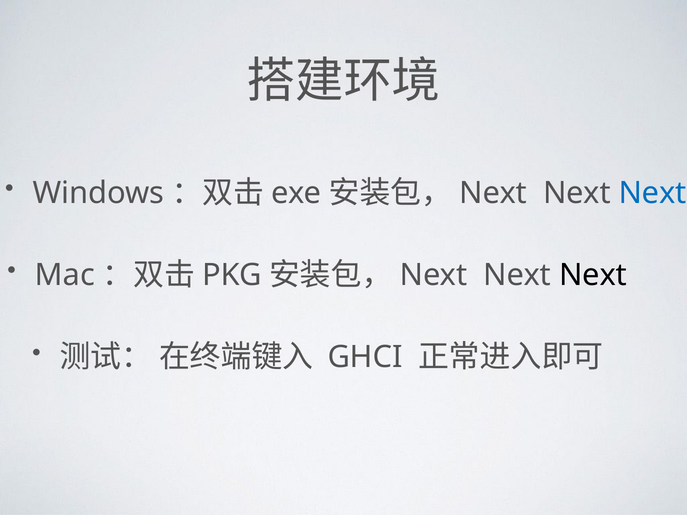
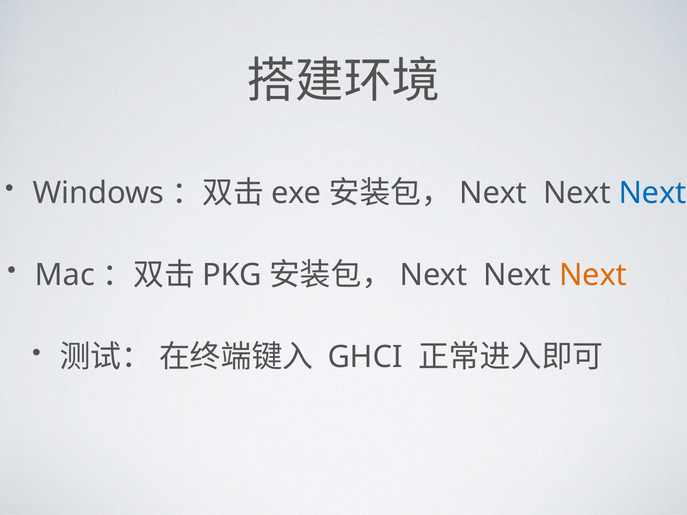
Next colour: black -> orange (593, 275)
